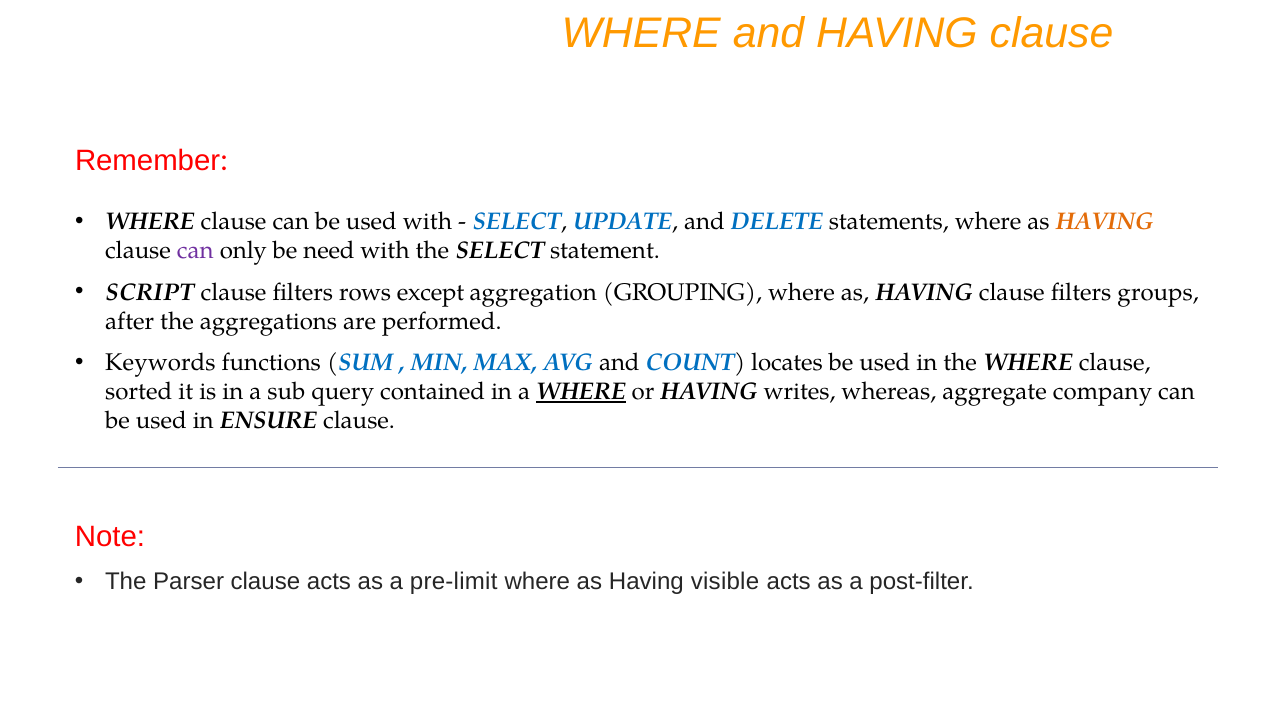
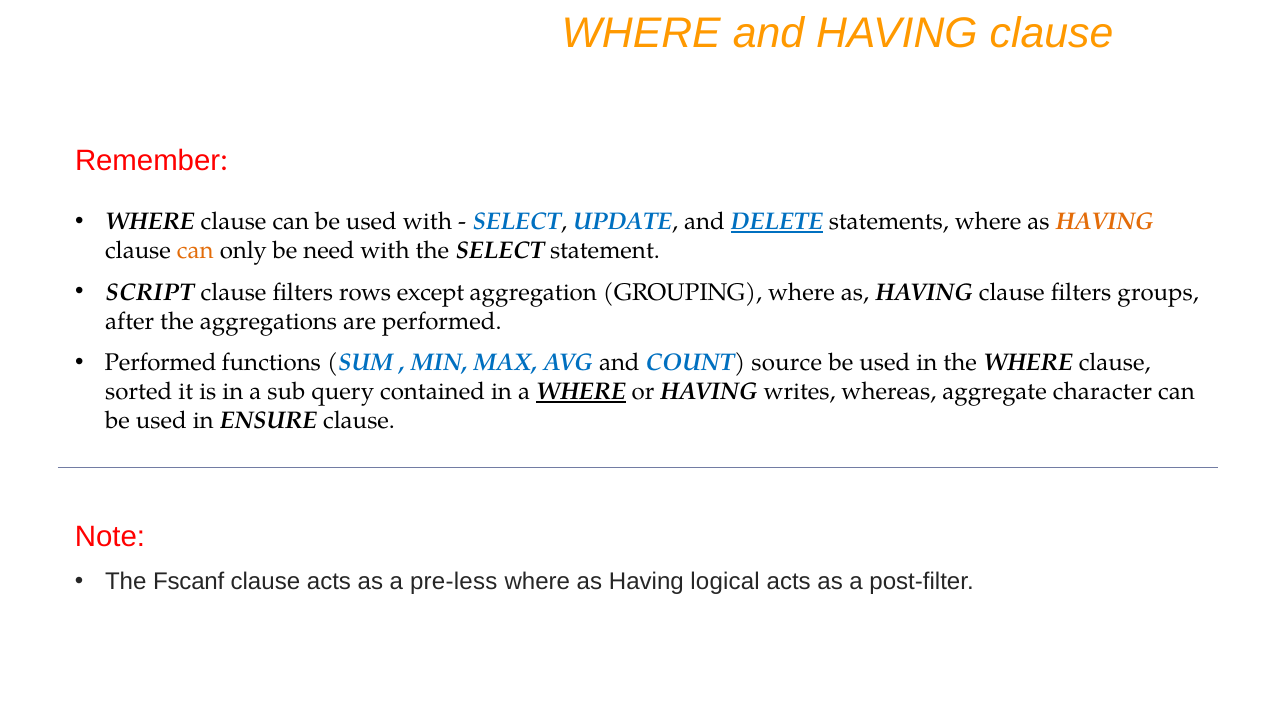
DELETE underline: none -> present (777, 222)
can colour: purple -> orange (195, 251)
Keywords: Keywords -> Performed (161, 363)
locates: locates -> source (787, 363)
company: company -> character (1103, 392)
Parser: Parser -> Fscanf (189, 582)
pre-limit: pre-limit -> pre-less (454, 582)
visible: visible -> logical (725, 582)
